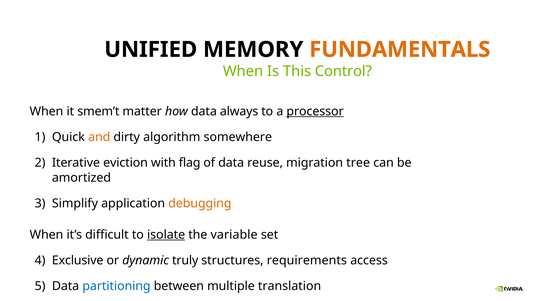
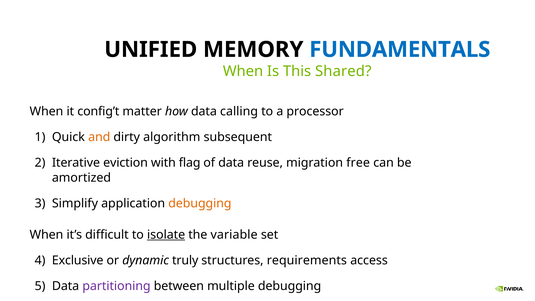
FUNDAMENTALS colour: orange -> blue (400, 50)
Control: Control -> Shared (343, 71)
smem’t: smem’t -> config’t (98, 111)
always: always -> calling (239, 111)
processor underline: present -> none (315, 111)
somewhere: somewhere -> subsequent (238, 137)
tree: tree -> free (358, 163)
partitioning colour: blue -> purple (116, 286)
multiple translation: translation -> debugging (290, 286)
